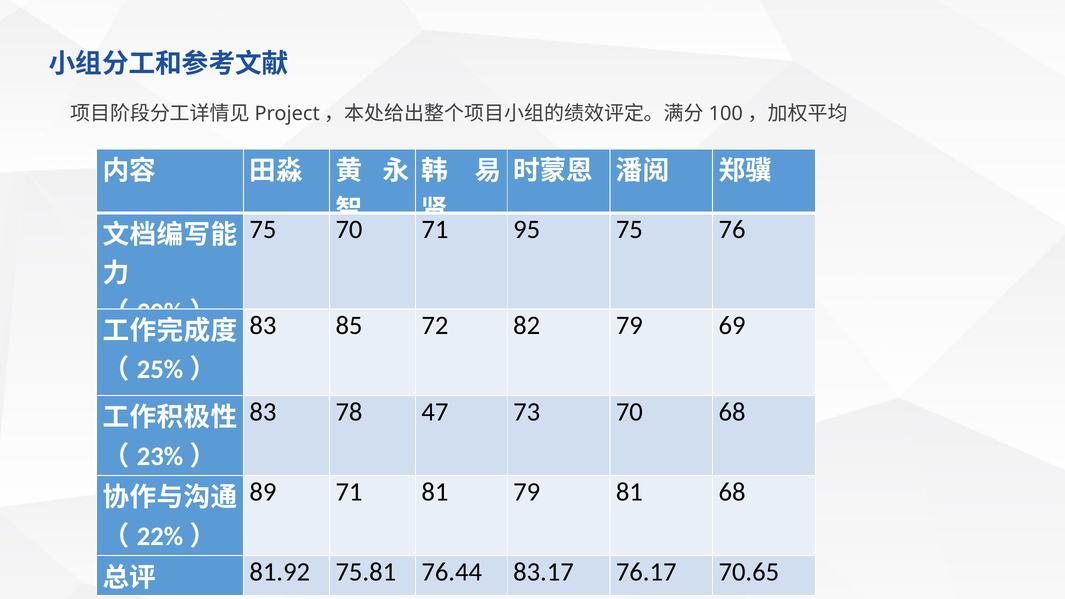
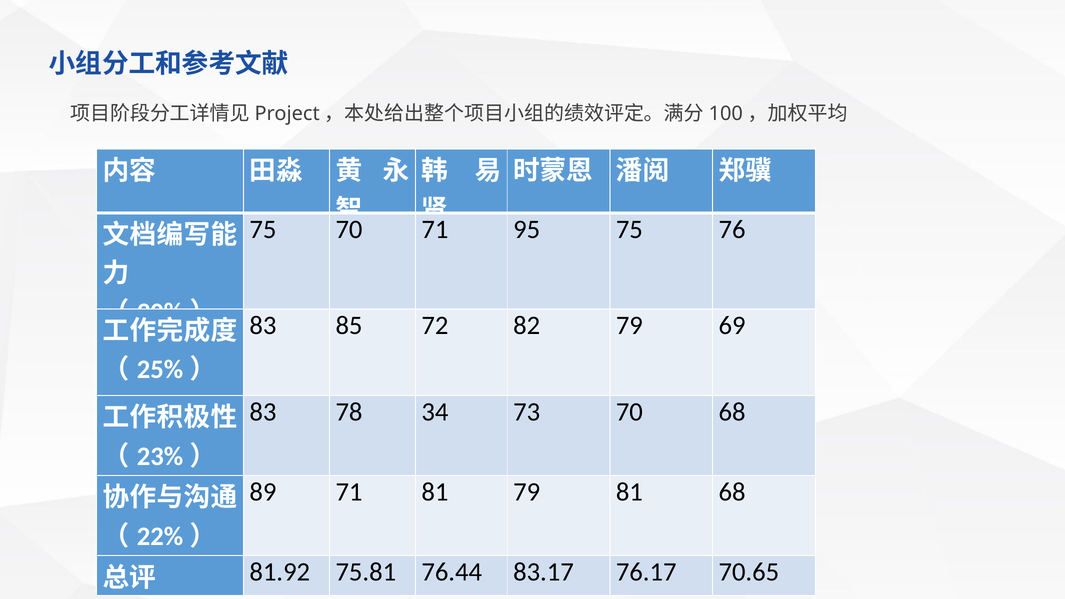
47: 47 -> 34 (435, 412)
